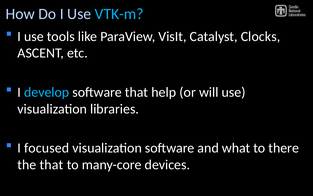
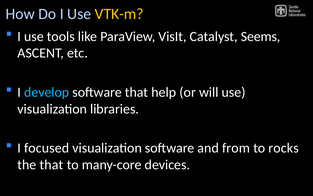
VTK-m colour: light blue -> yellow (119, 14)
Clocks: Clocks -> Seems (261, 36)
what: what -> from (236, 148)
there: there -> rocks (284, 148)
